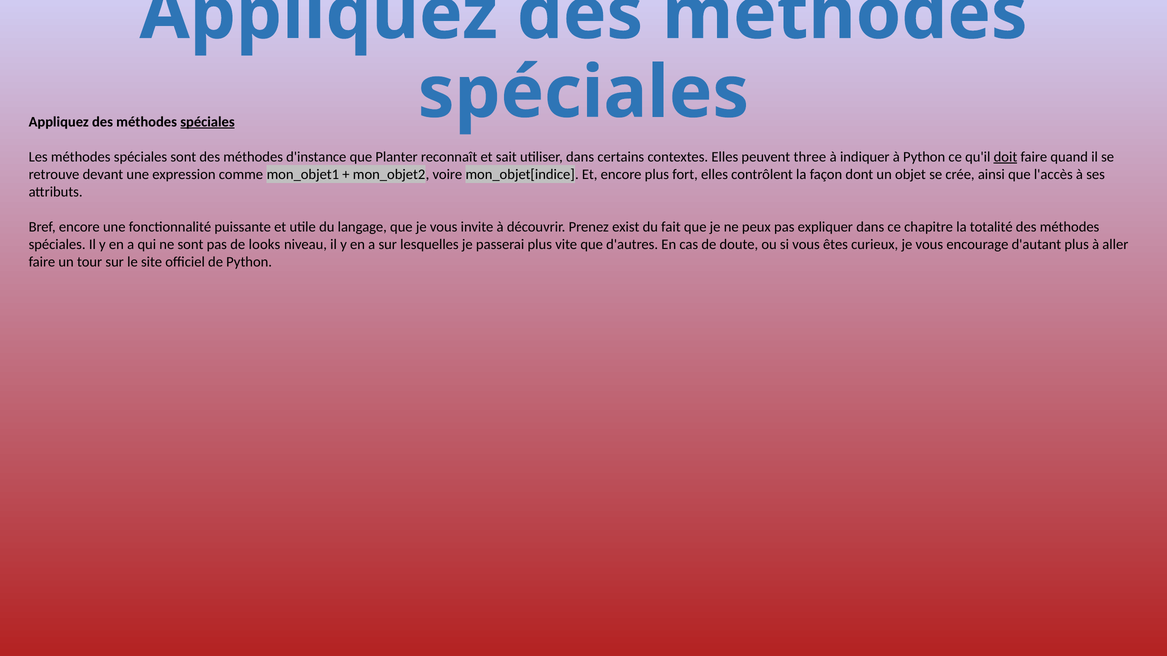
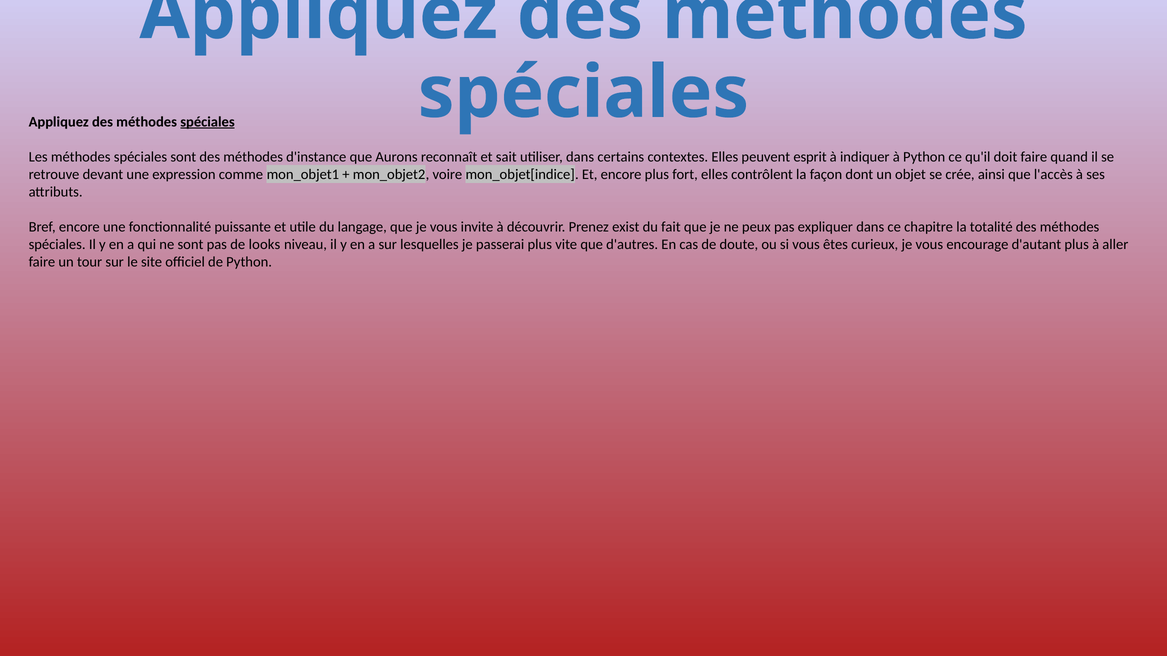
Planter: Planter -> Aurons (397, 157)
three: three -> esprit (810, 157)
doit underline: present -> none (1005, 157)
